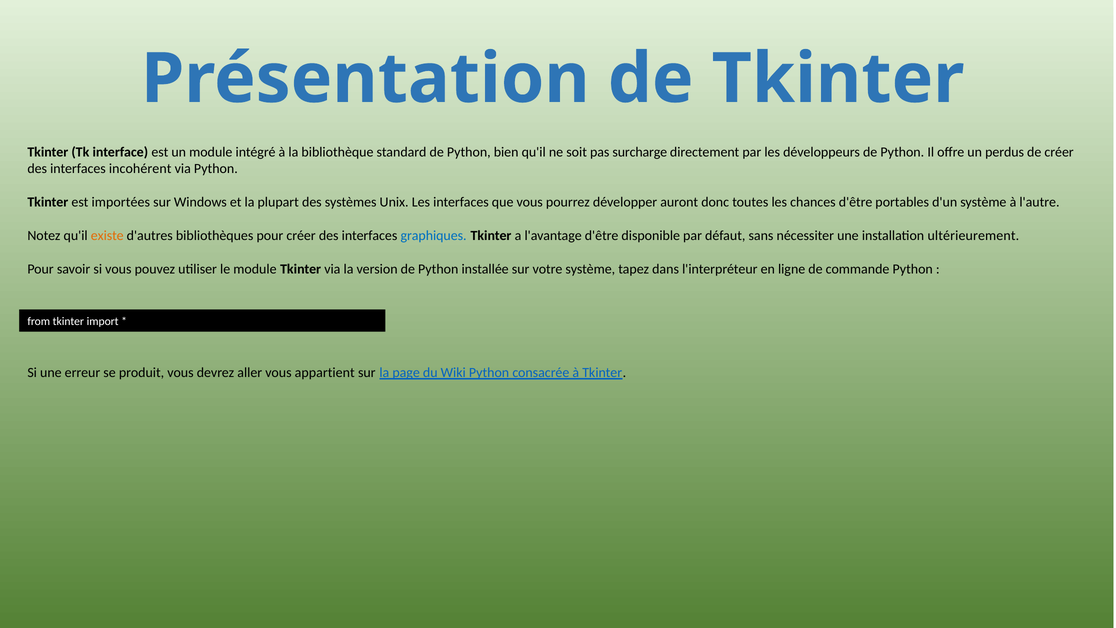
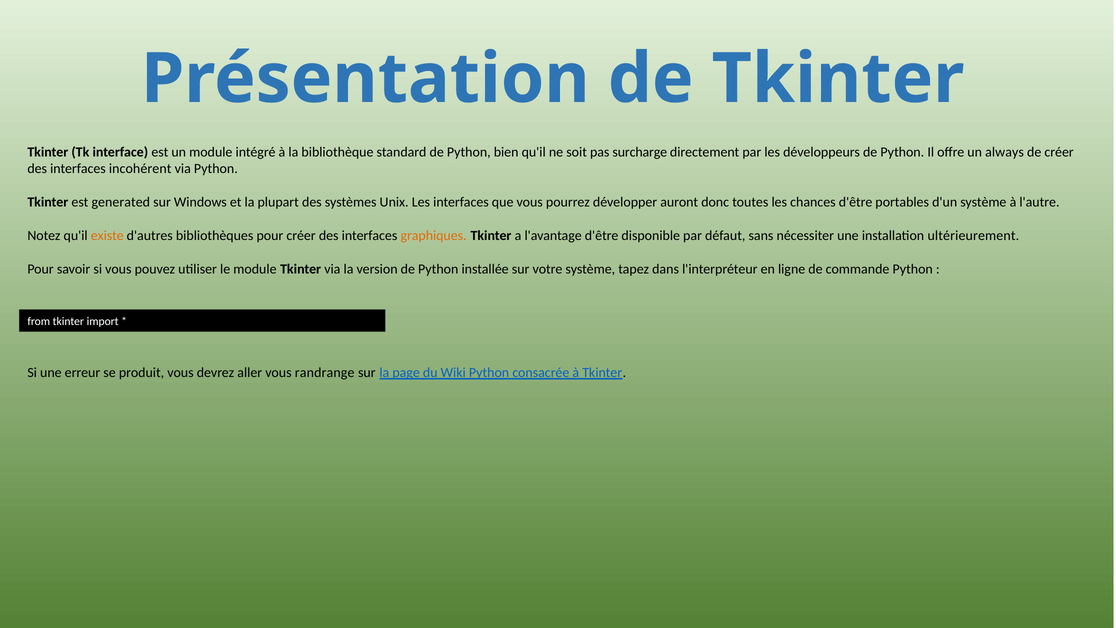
perdus: perdus -> always (1005, 152)
importées: importées -> generated (121, 202)
graphiques colour: blue -> orange (434, 236)
appartient: appartient -> randrange (325, 372)
